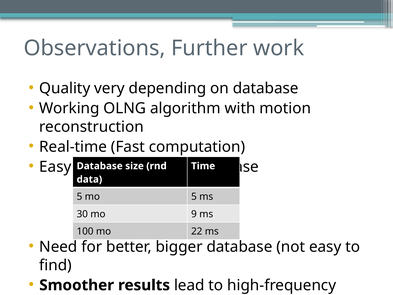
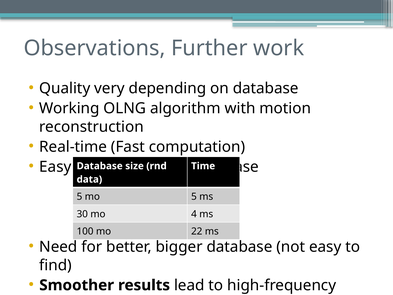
9: 9 -> 4 (194, 214)
